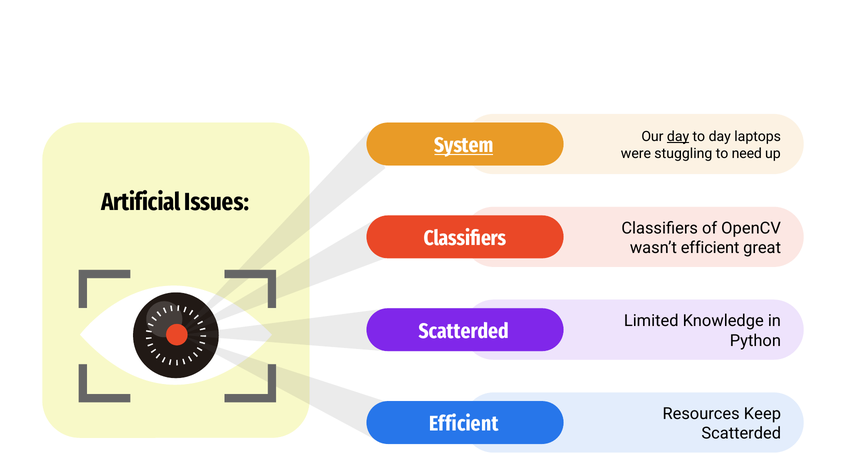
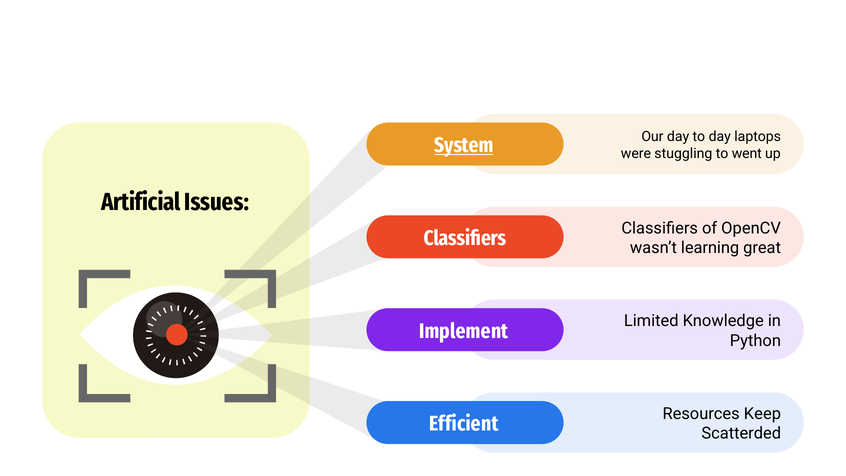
day underline: present -> none (678, 137)
need: need -> went (747, 153)
wasn’t efficient: efficient -> learning (710, 248)
Scatterded: Scatterded -> Implement (464, 331)
